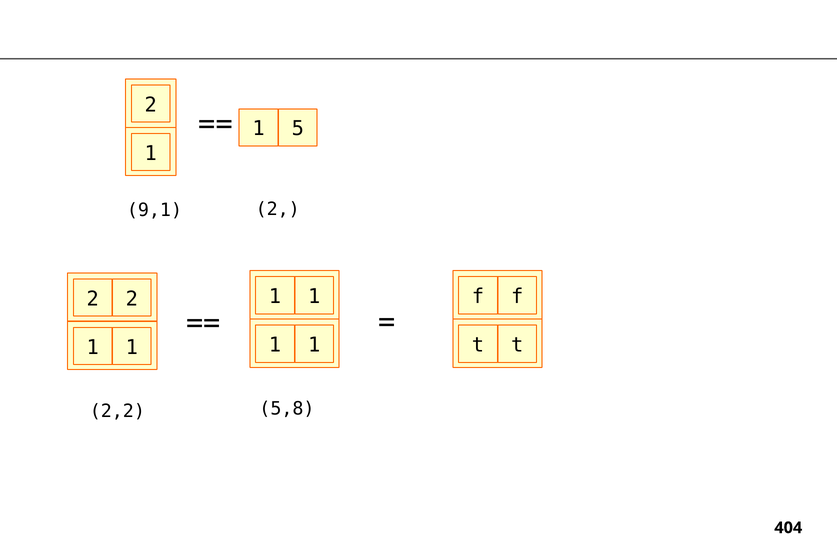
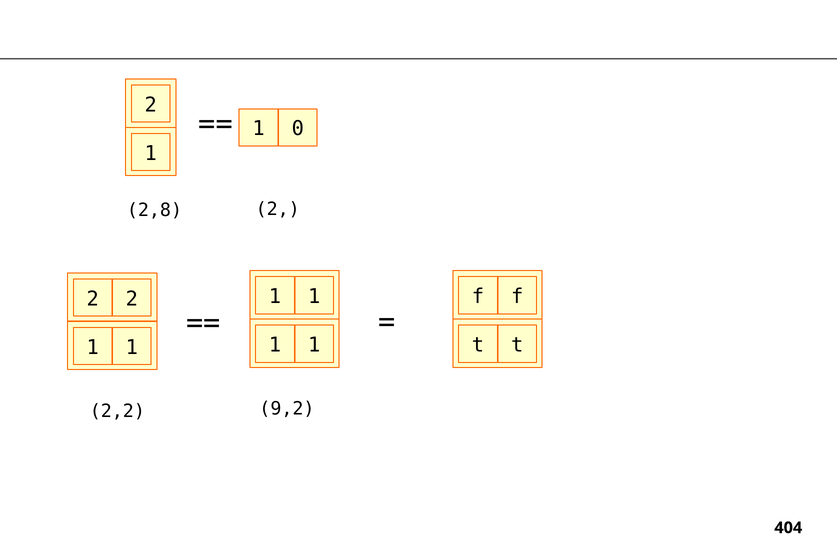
5: 5 -> 0 (298, 129)
9,1: 9,1 -> 2,8 (154, 210)
5,8: 5,8 -> 9,2 (287, 409)
